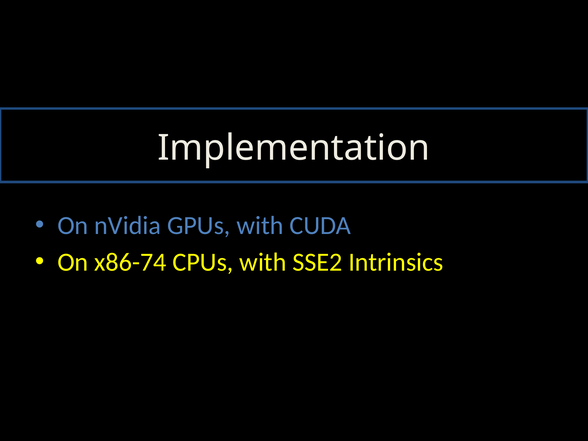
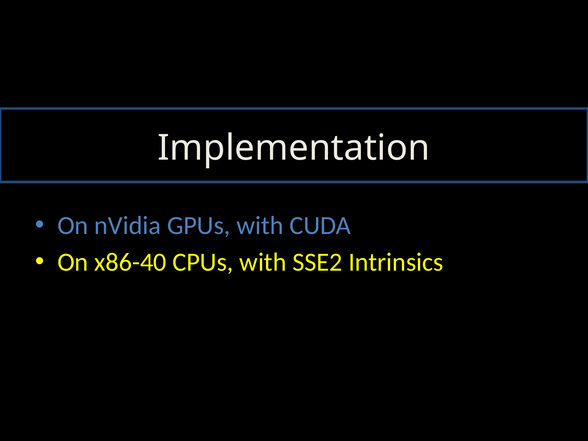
x86-74: x86-74 -> x86-40 (130, 262)
